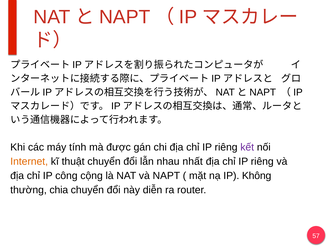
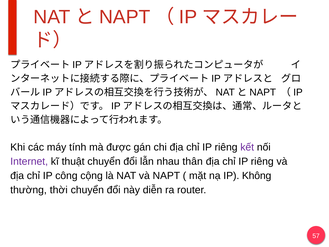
Internet colour: orange -> purple (29, 161)
nhất: nhất -> thân (193, 161)
chia: chia -> thời (59, 190)
